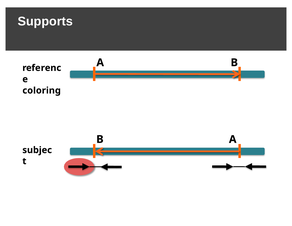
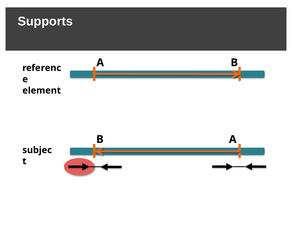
coloring: coloring -> element (42, 90)
